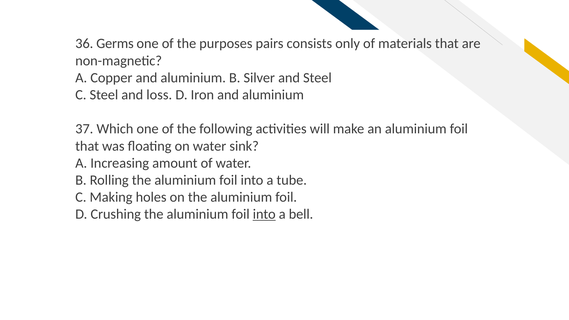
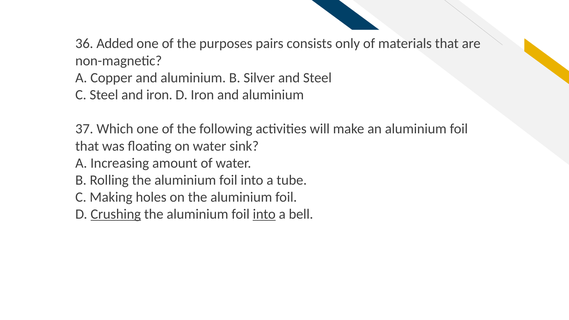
Germs: Germs -> Added (115, 44)
and loss: loss -> iron (159, 95)
Crushing underline: none -> present (116, 214)
